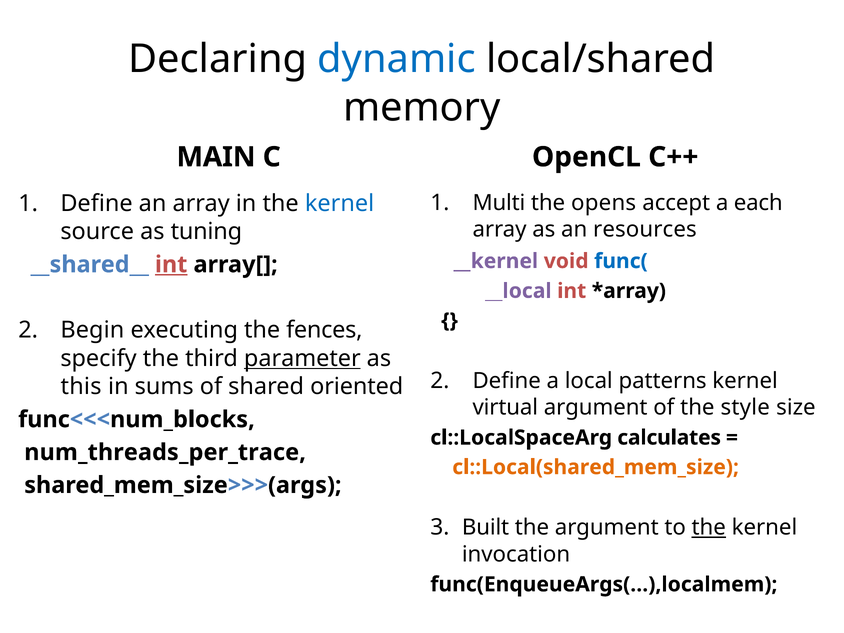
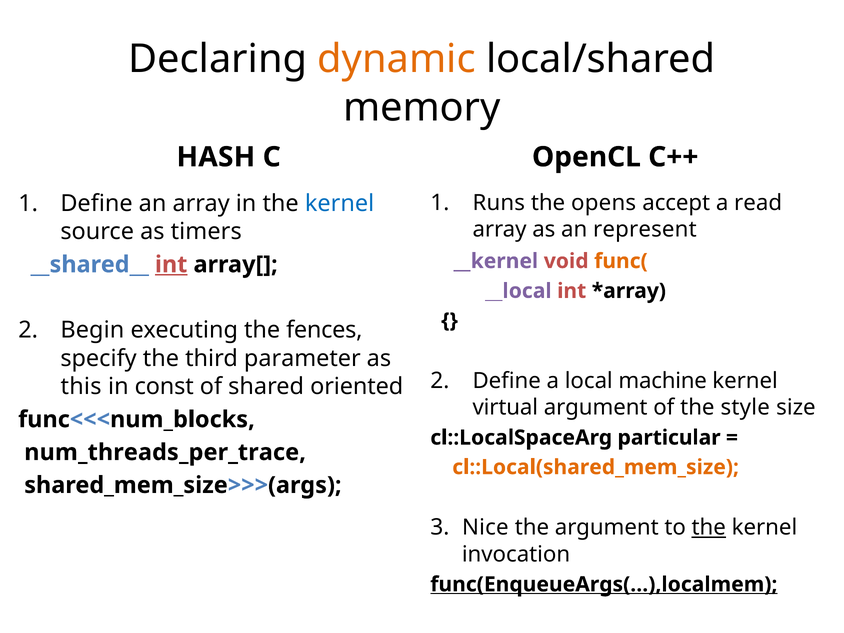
dynamic colour: blue -> orange (397, 59)
MAIN: MAIN -> HASH (216, 157)
Multi: Multi -> Runs (499, 203)
each: each -> read (758, 203)
resources: resources -> represent (645, 229)
tuning: tuning -> timers (206, 232)
func( colour: blue -> orange (621, 261)
parameter underline: present -> none (302, 358)
patterns: patterns -> machine (663, 381)
sums: sums -> const (164, 387)
calculates: calculates -> particular (669, 438)
Built: Built -> Nice (485, 528)
func(EnqueueArgs(…),localmem underline: none -> present (604, 584)
